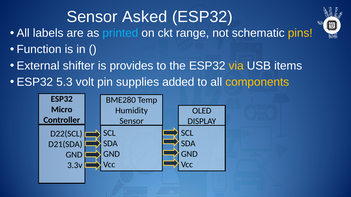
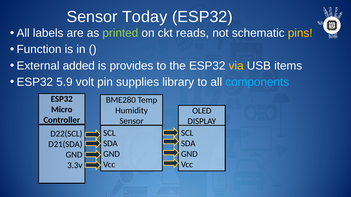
Asked: Asked -> Today (145, 17)
printed colour: light blue -> light green (120, 33)
range: range -> reads (192, 33)
shifter: shifter -> added (79, 66)
5.3: 5.3 -> 5.9 (64, 82)
added: added -> library (178, 82)
components colour: yellow -> light blue (257, 82)
